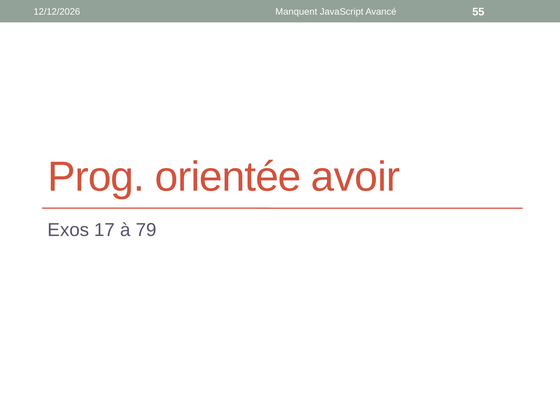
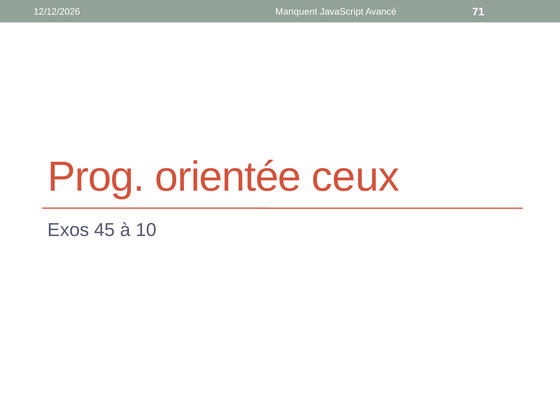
55: 55 -> 71 (478, 12)
avoir: avoir -> ceux (356, 177)
17: 17 -> 45 (105, 230)
79: 79 -> 10 (146, 230)
